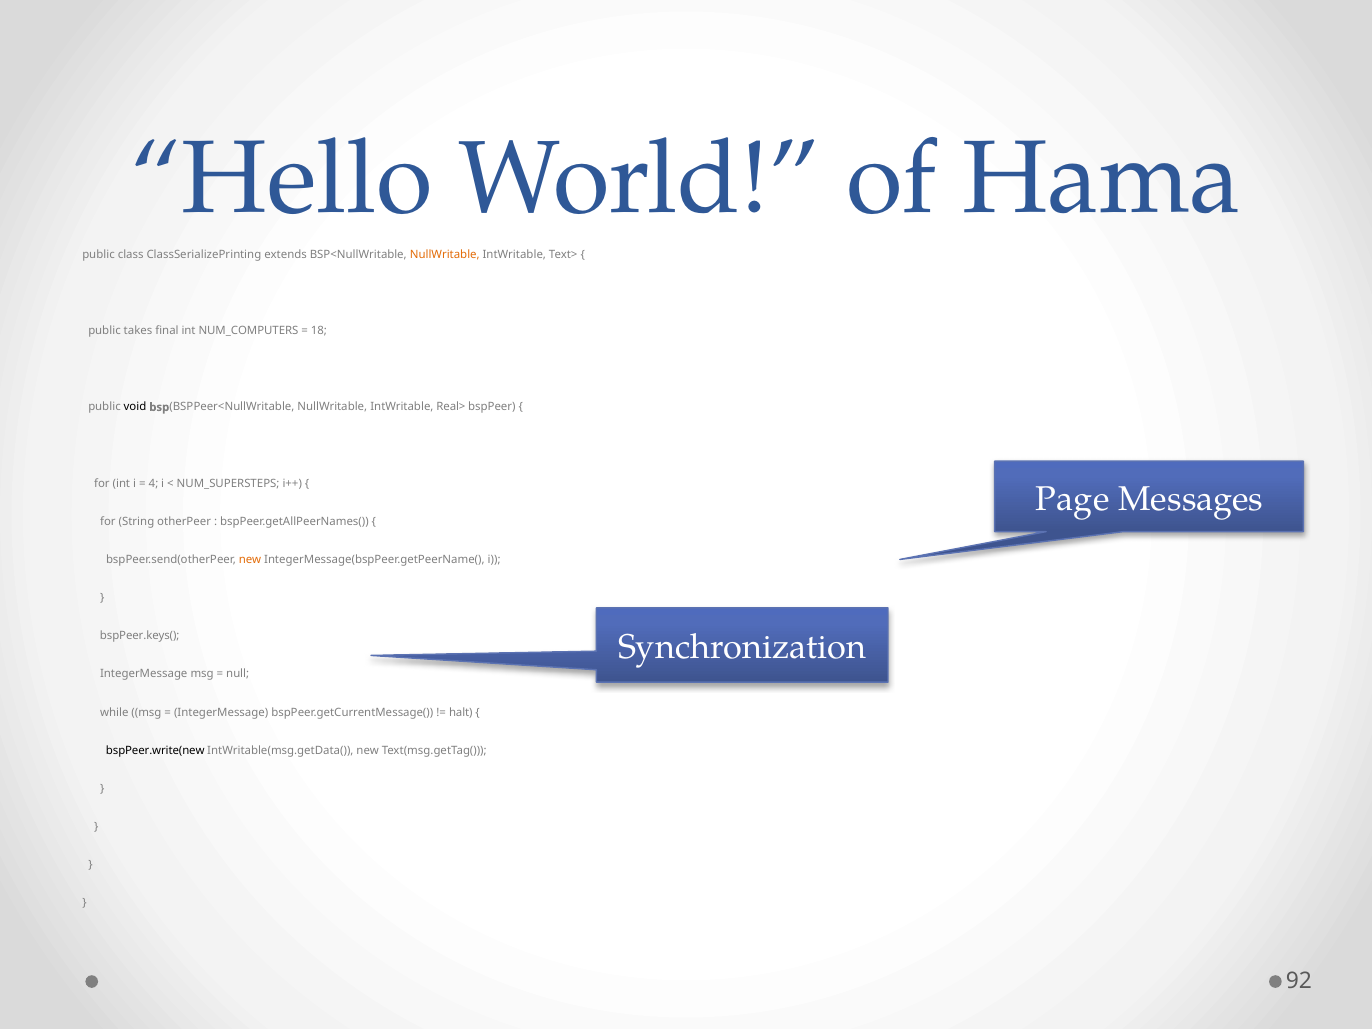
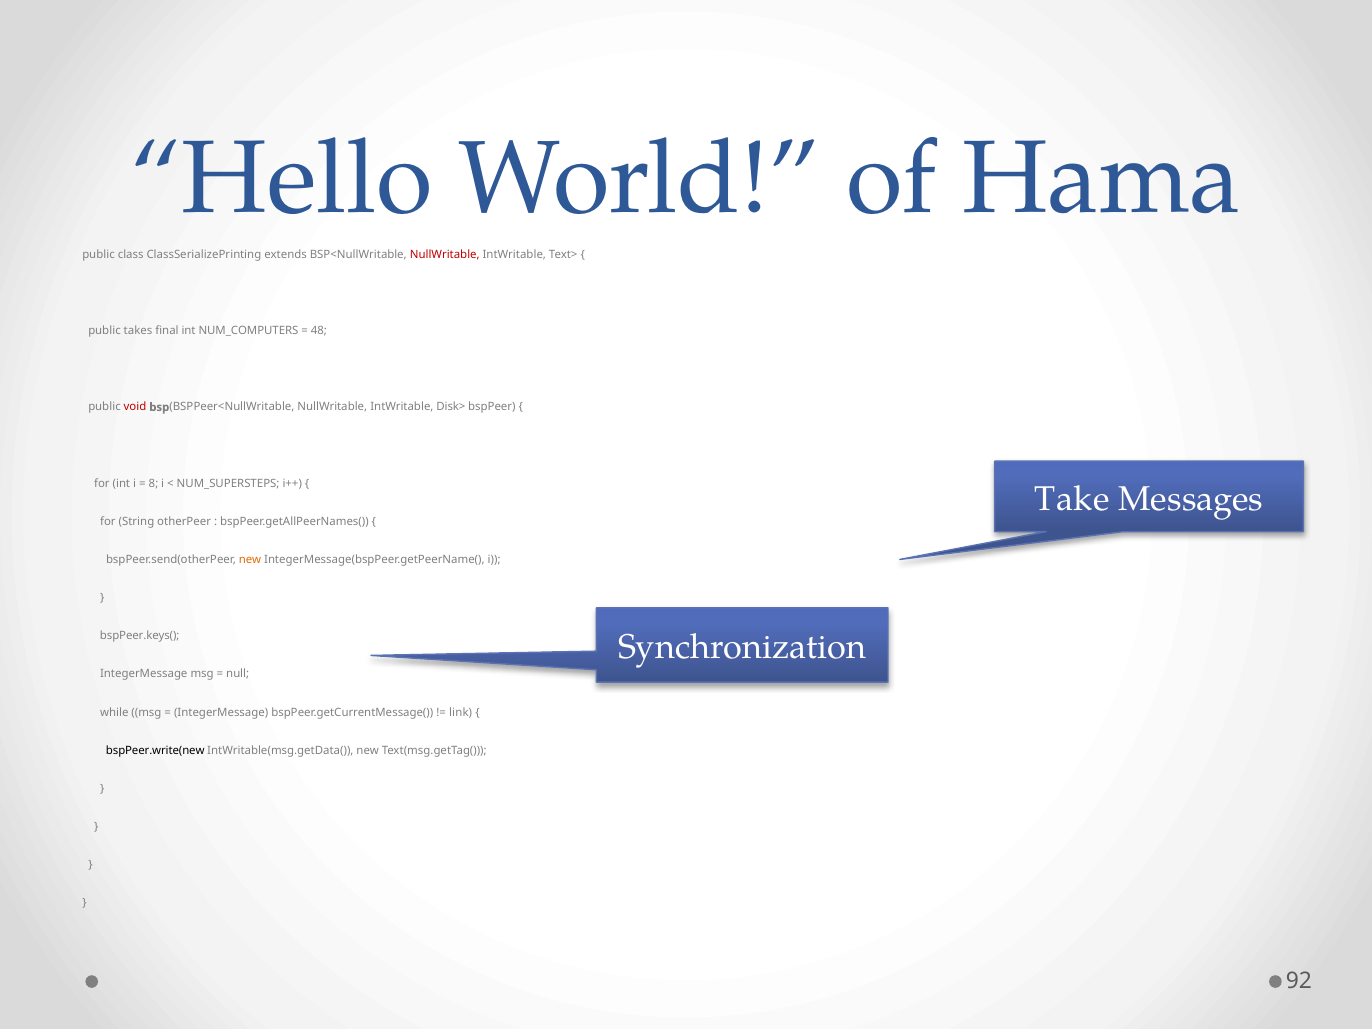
NullWritable colour: orange -> red (445, 255)
18: 18 -> 48 (319, 331)
void colour: black -> red (135, 407)
Real>: Real> -> Disk> (451, 407)
4: 4 -> 8 (154, 483)
Page: Page -> Take (1072, 499)
halt: halt -> link (461, 712)
